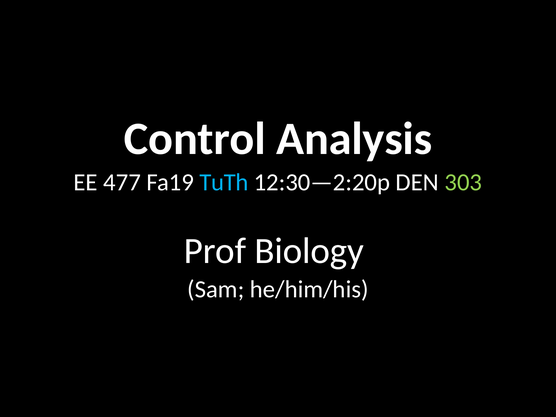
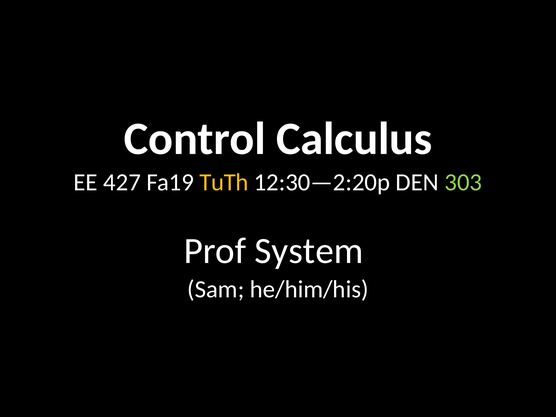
Analysis: Analysis -> Calculus (354, 139)
477: 477 -> 427 (122, 182)
TuTh colour: light blue -> yellow (224, 182)
Biology: Biology -> System (309, 251)
